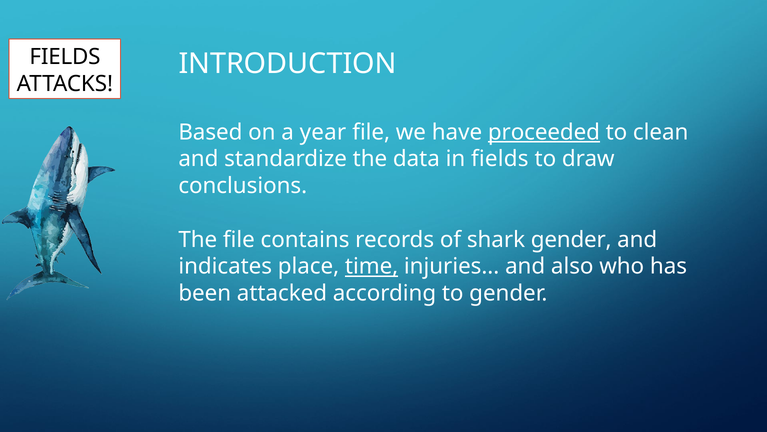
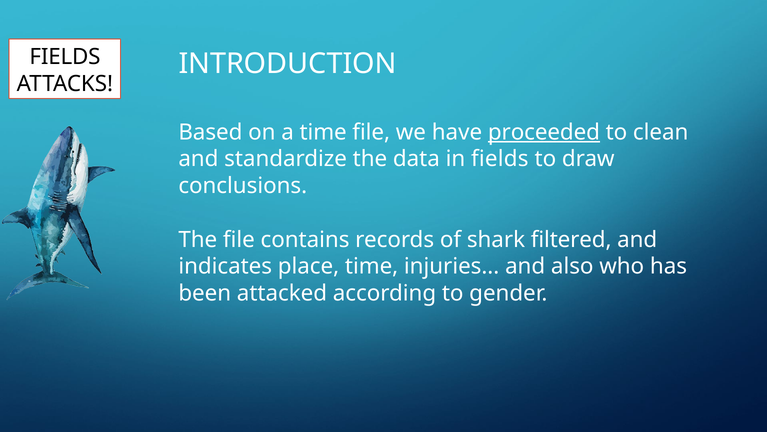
a year: year -> time (323, 132)
shark gender: gender -> filtered (571, 239)
time underline: present -> none (372, 266)
